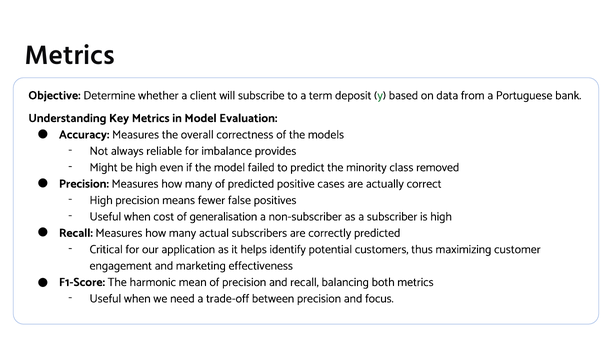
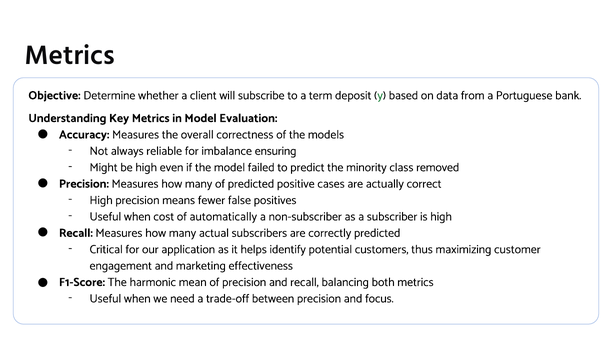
provides: provides -> ensuring (276, 151)
generalisation: generalisation -> automatically (223, 217)
